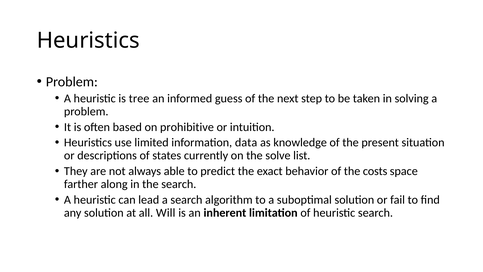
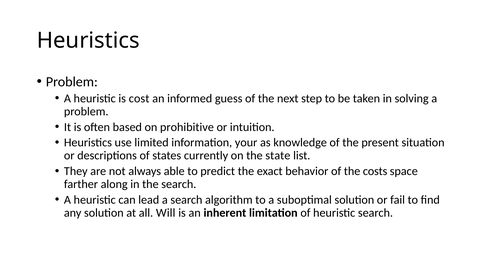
tree: tree -> cost (139, 98)
data: data -> your (246, 142)
solve: solve -> state (278, 155)
